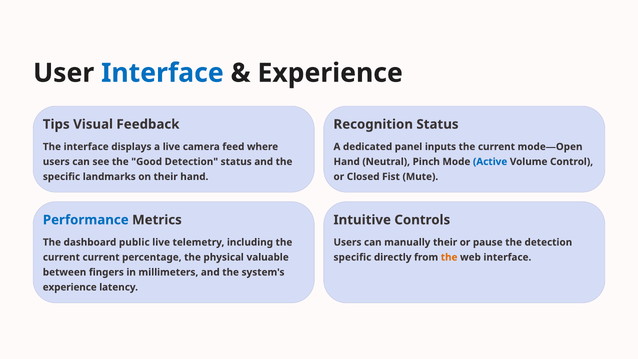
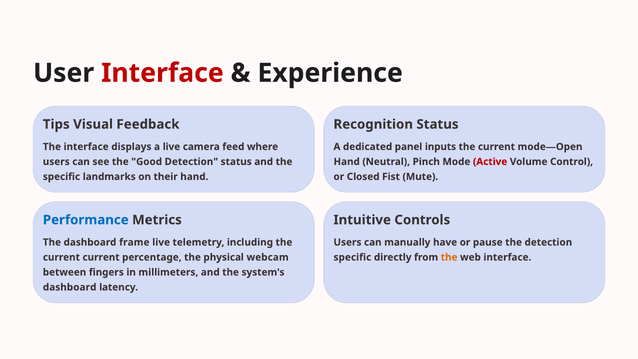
Interface colour: blue -> red (162, 73)
Active colour: blue -> red (490, 162)
public: public -> frame (134, 242)
manually their: their -> have (445, 242)
valuable: valuable -> webcam (268, 257)
experience: experience -> dashboard (70, 287)
